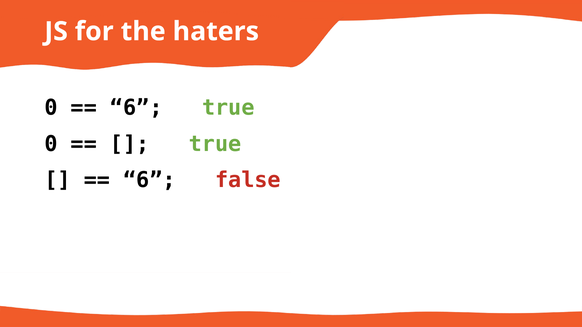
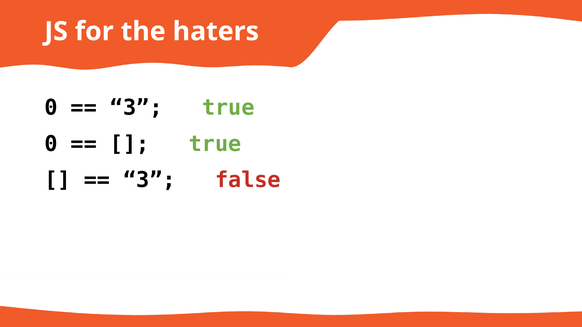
6: 6 -> 3 (136, 108)
6: 6 -> 3 (149, 180)
